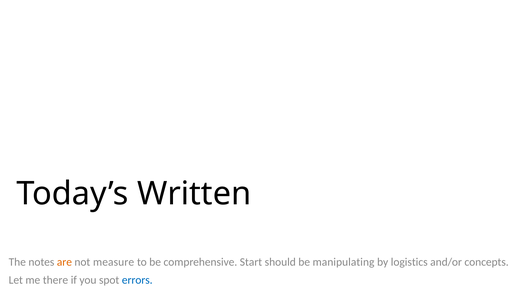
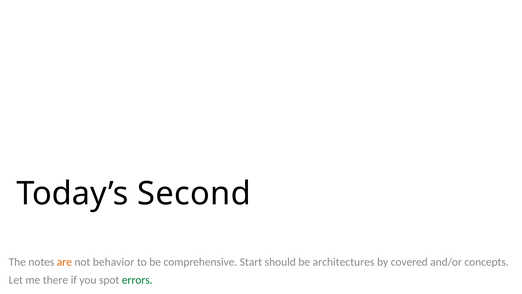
Written: Written -> Second (194, 193)
measure: measure -> behavior (114, 262)
manipulating: manipulating -> architectures (344, 262)
logistics: logistics -> covered (409, 262)
errors colour: blue -> green (137, 280)
